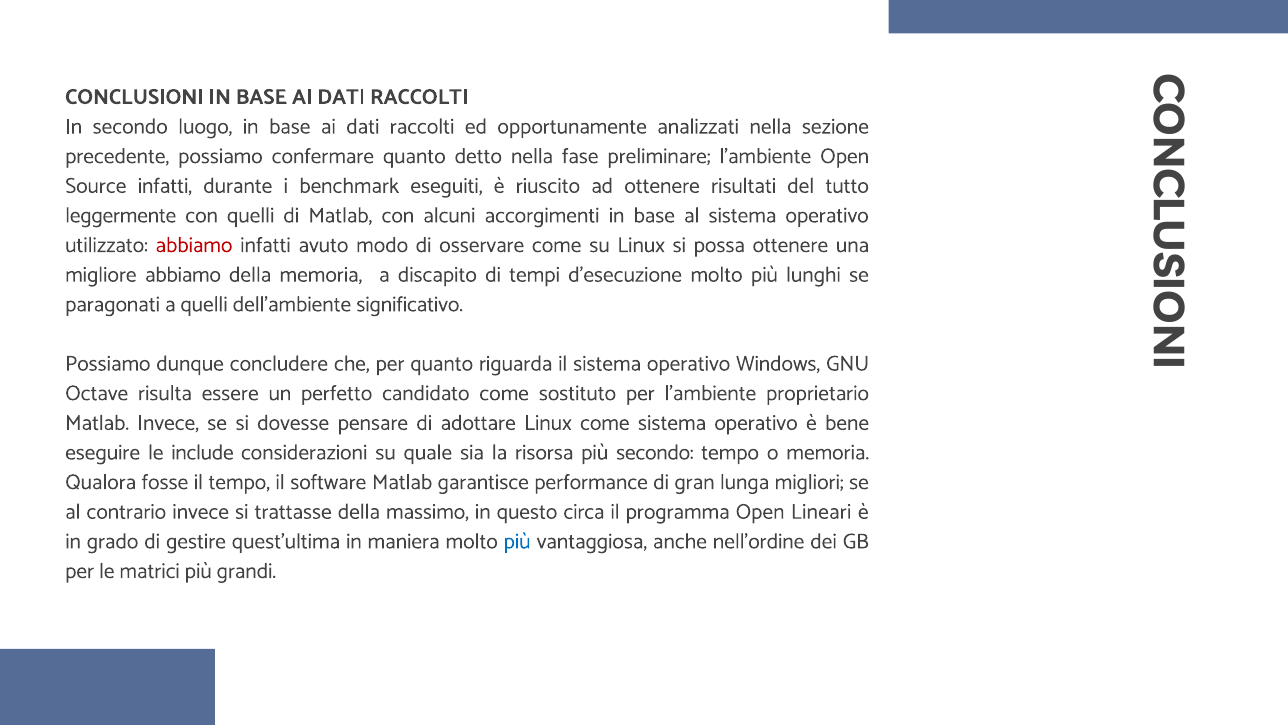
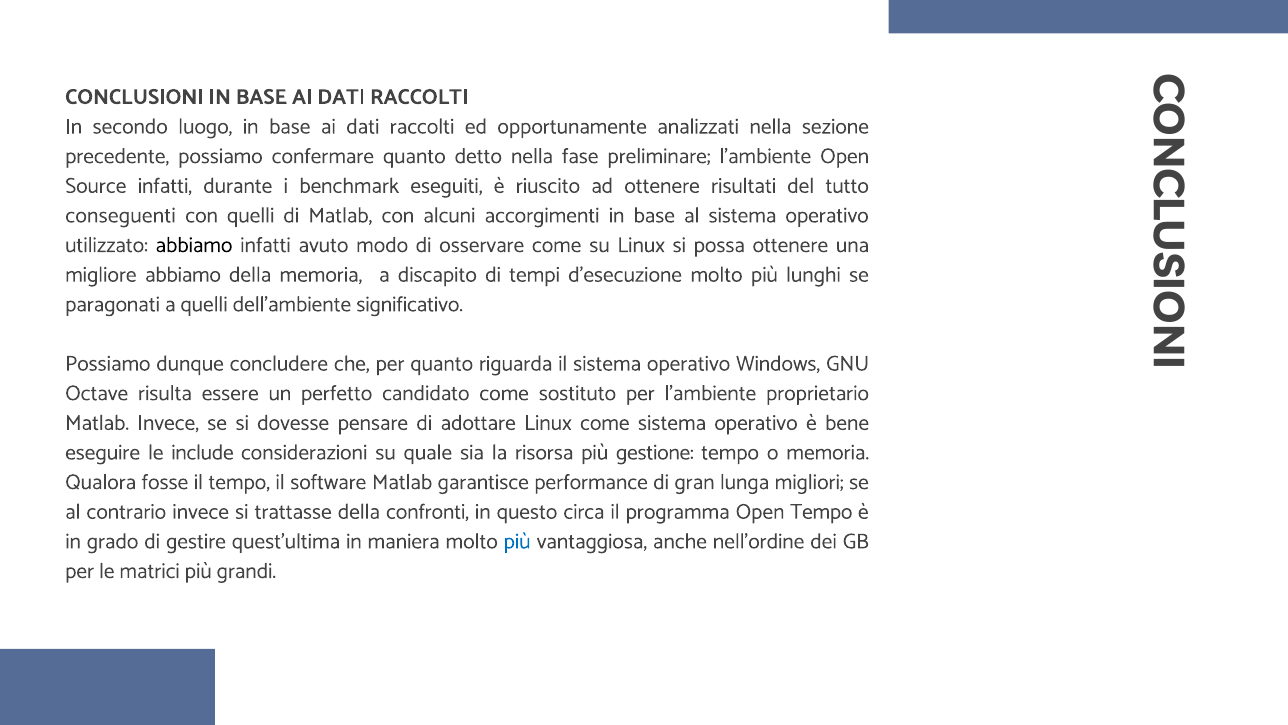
leggermente: leggermente -> conseguenti (121, 215)
abbiamo colour: red -> black (194, 245)
più secondo: secondo -> gestione (655, 452)
massimo: massimo -> confronti (427, 511)
Open Lineari: Lineari -> Tempo (821, 511)
